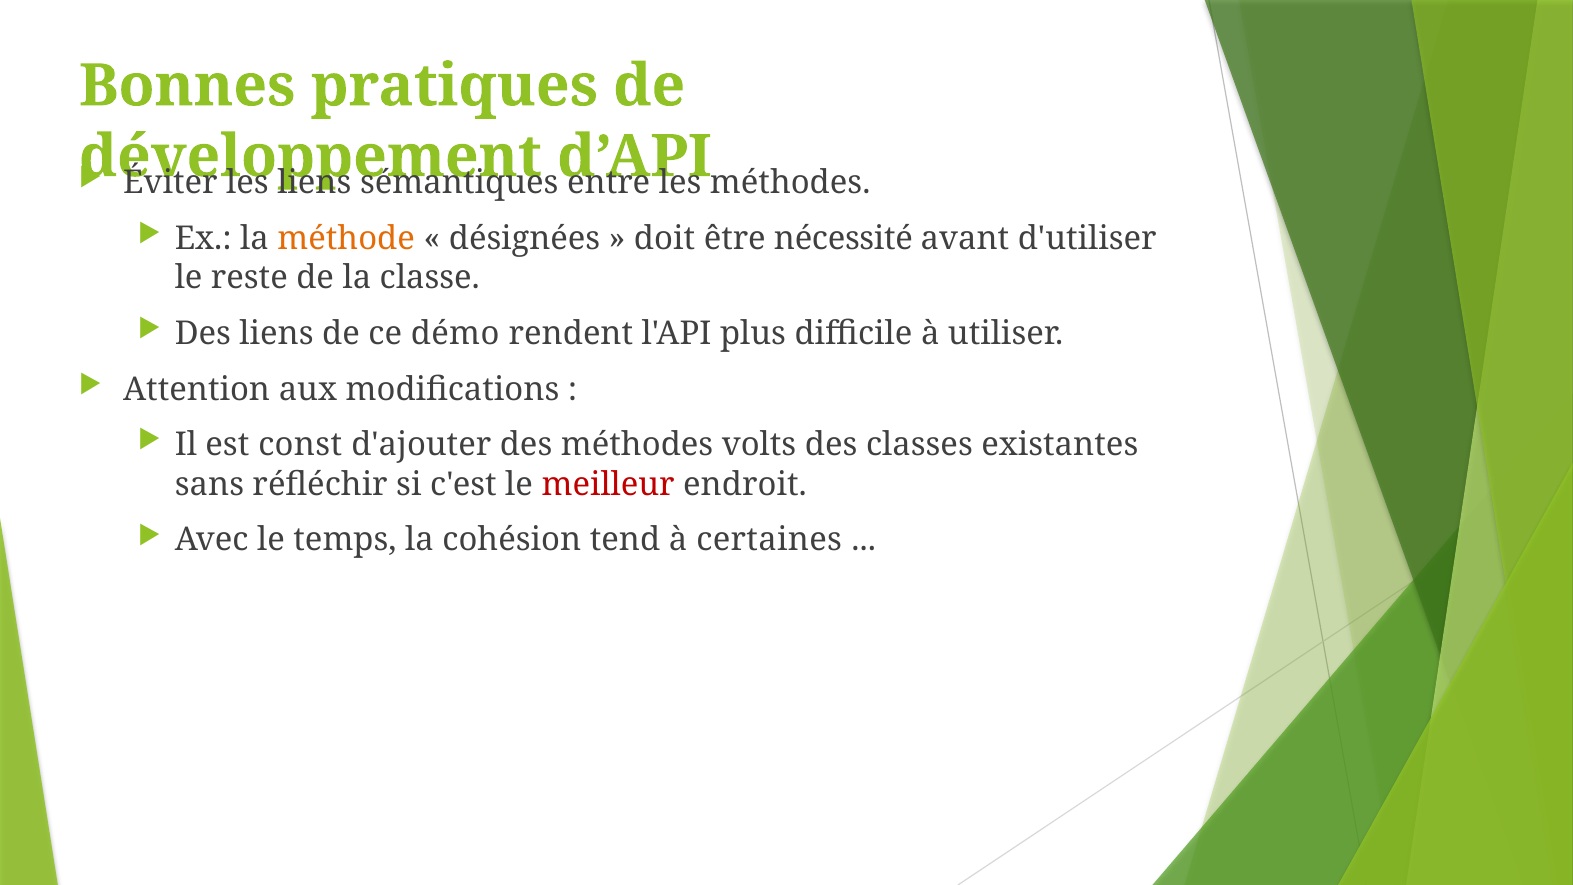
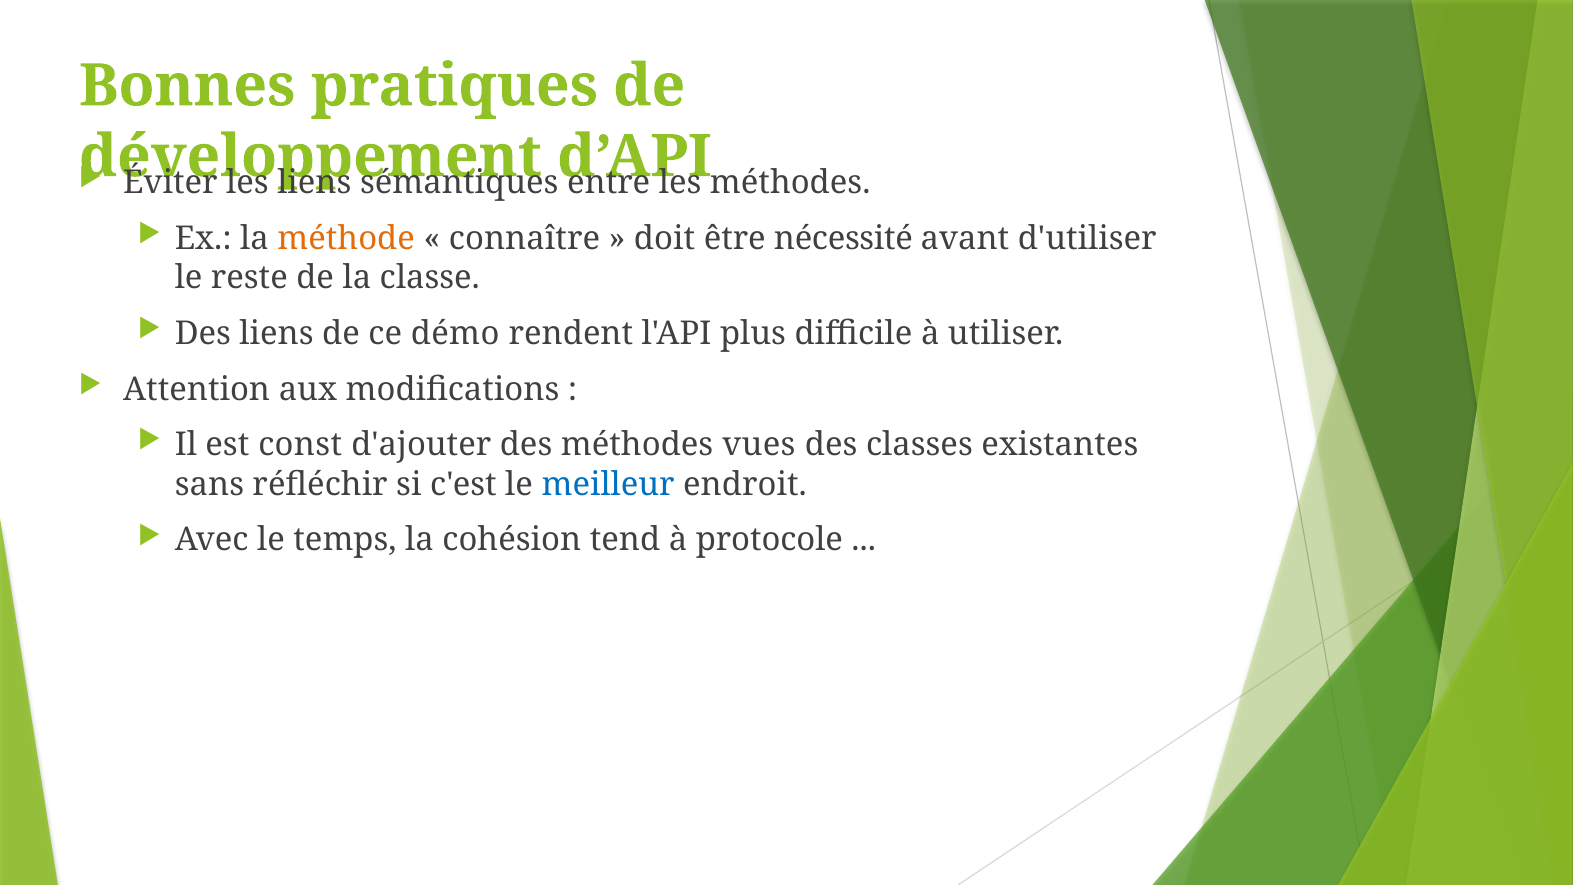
désignées: désignées -> connaître (524, 238)
volts: volts -> vues (759, 445)
meilleur colour: red -> blue (608, 484)
certaines: certaines -> protocole (769, 540)
